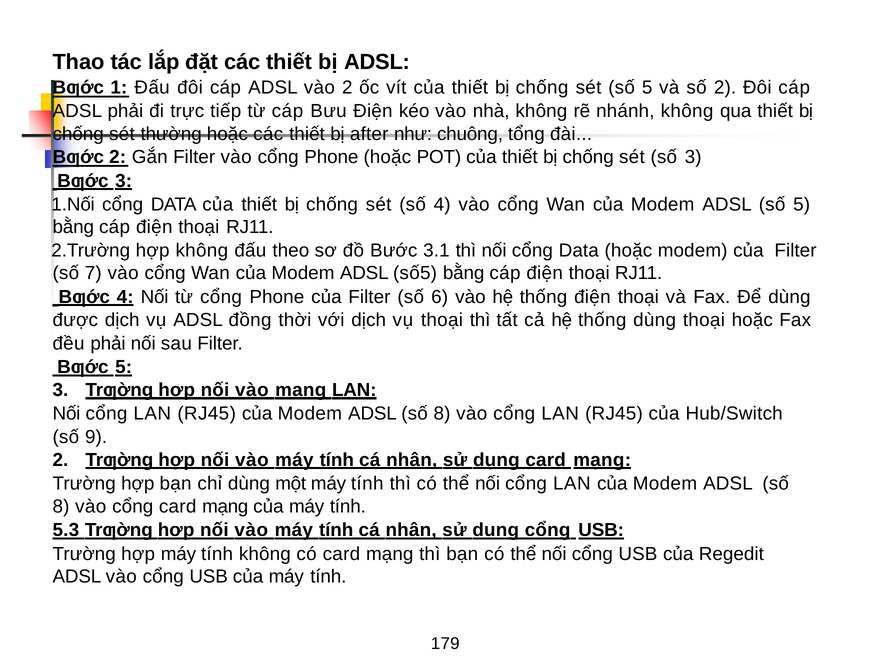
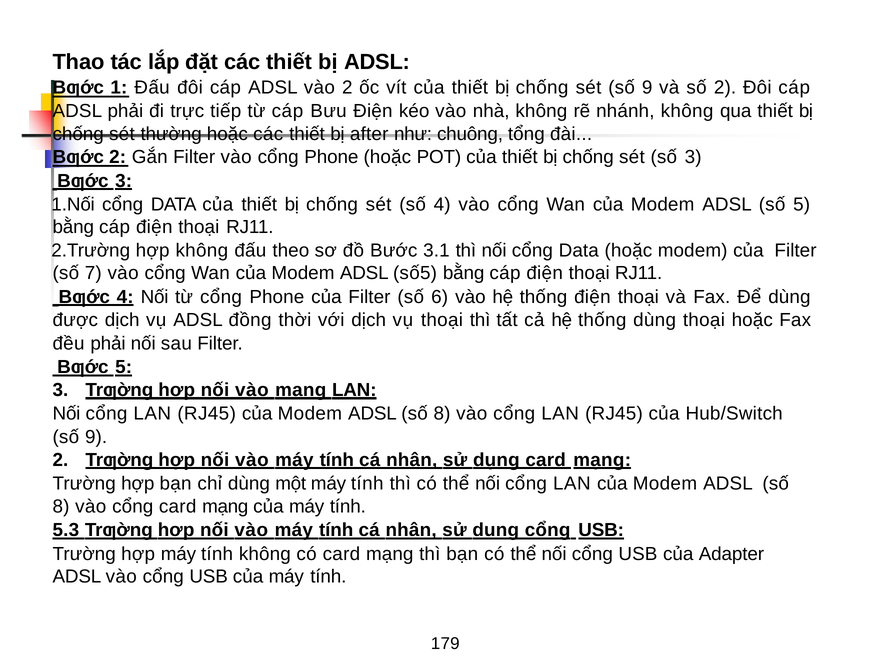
sét số 5: 5 -> 9 (647, 88)
Regedit: Regedit -> Adapter (731, 554)
